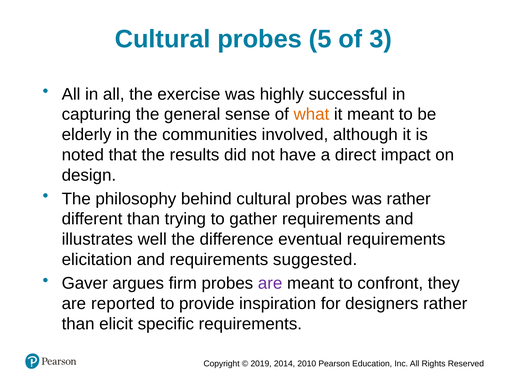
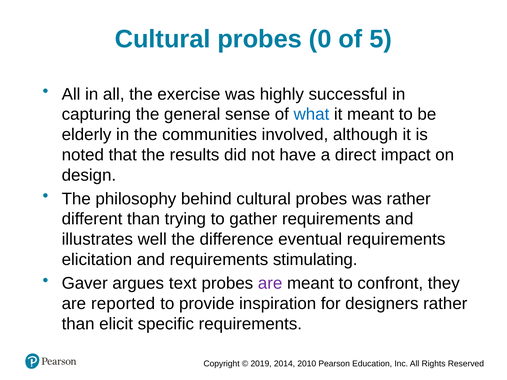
5: 5 -> 0 (320, 39)
3: 3 -> 5 (381, 39)
what colour: orange -> blue (311, 114)
suggested: suggested -> stimulating (315, 260)
firm: firm -> text (183, 283)
